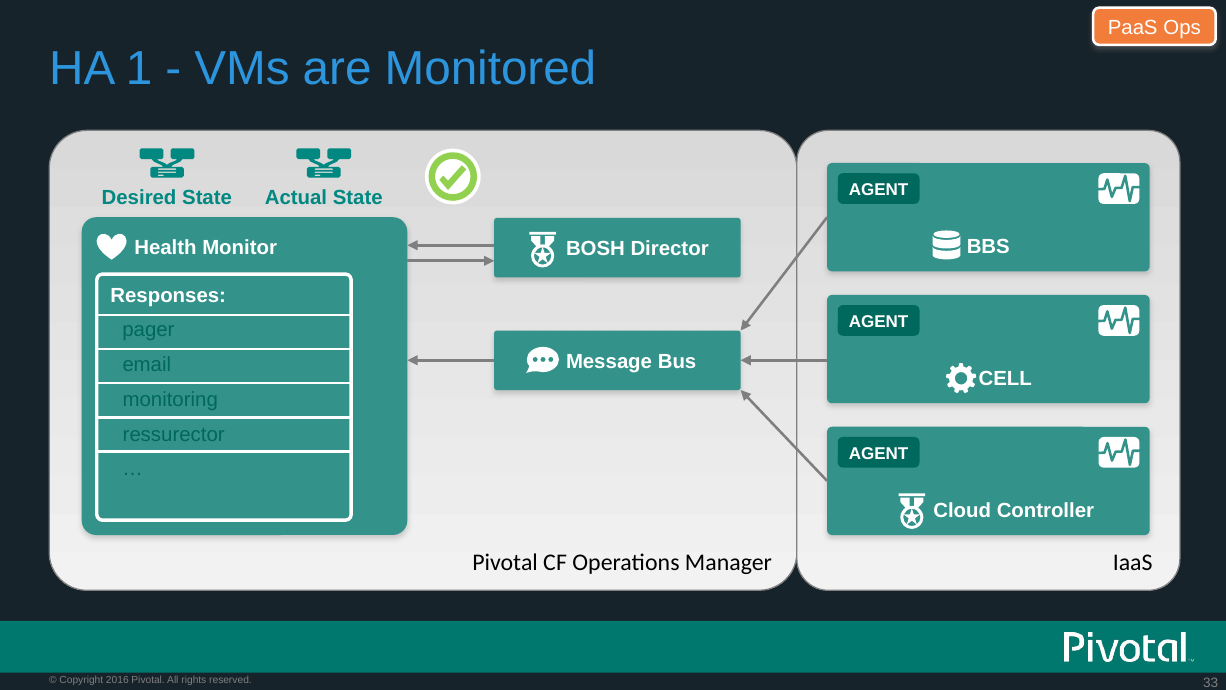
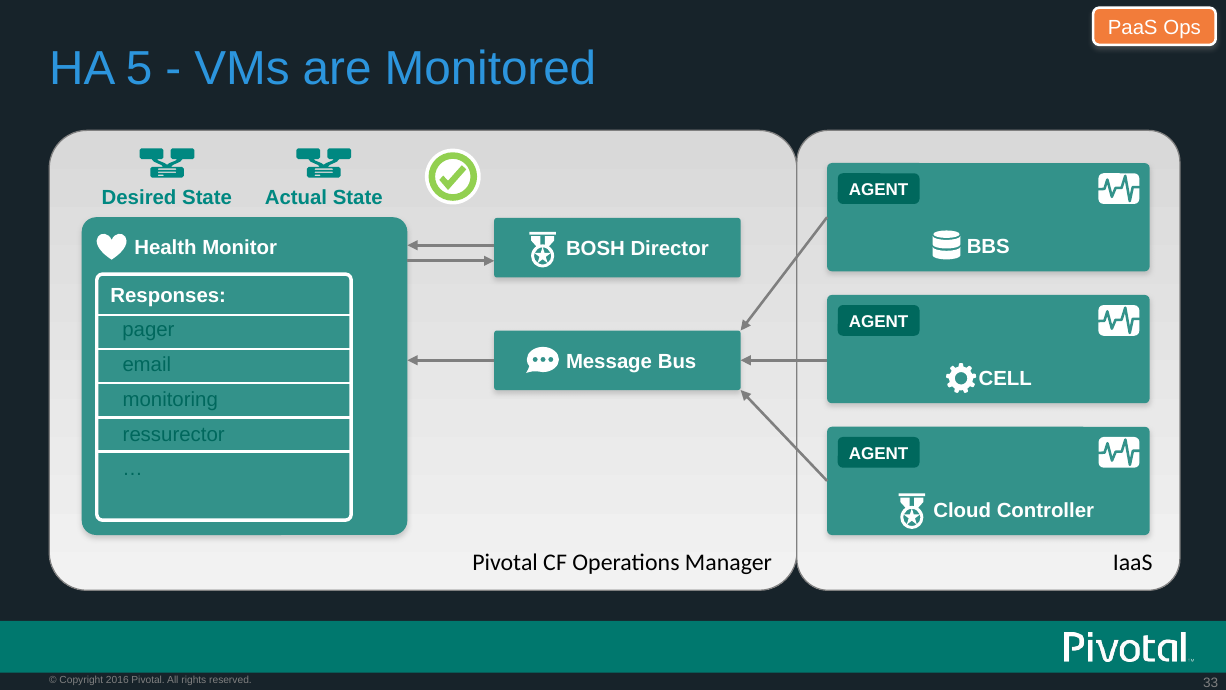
1: 1 -> 5 (139, 69)
